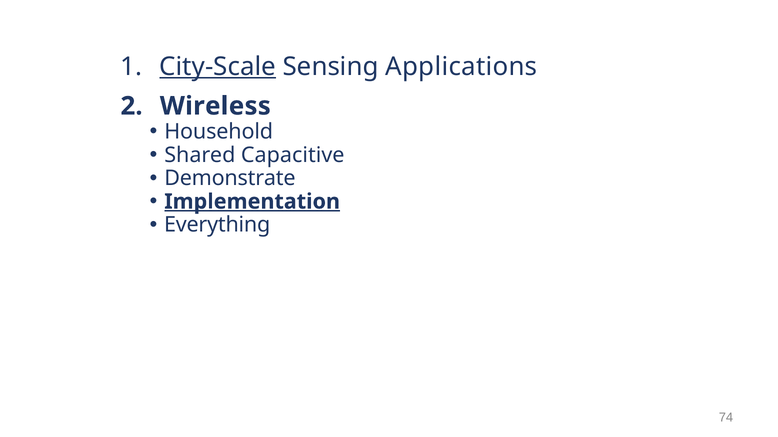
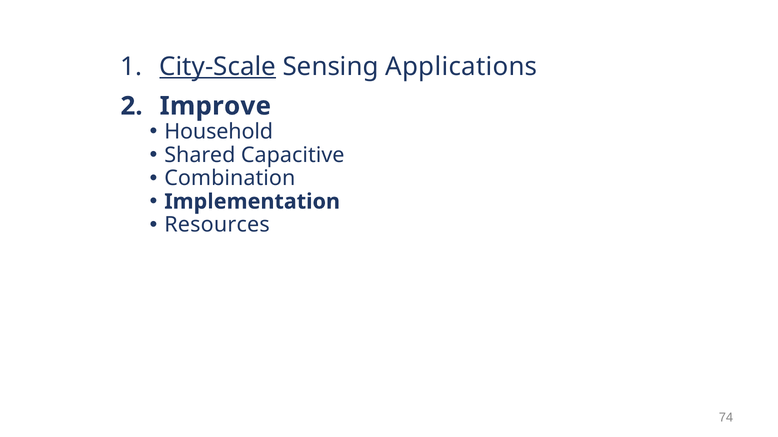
Wireless: Wireless -> Improve (215, 106)
Demonstrate: Demonstrate -> Combination (230, 179)
Implementation underline: present -> none (252, 202)
Everything: Everything -> Resources (217, 225)
